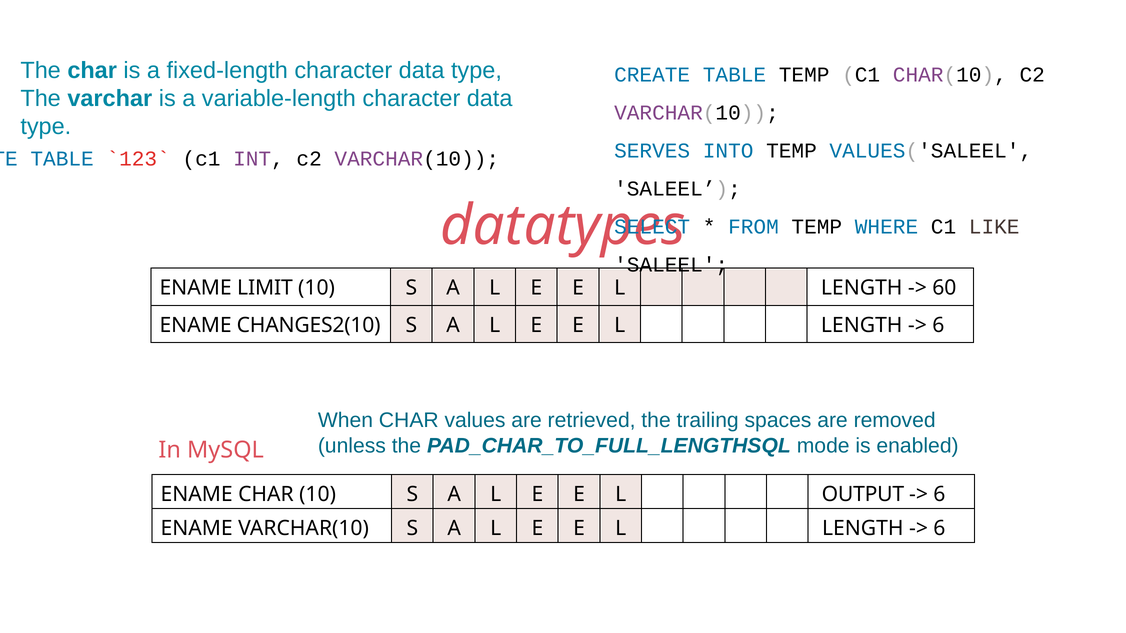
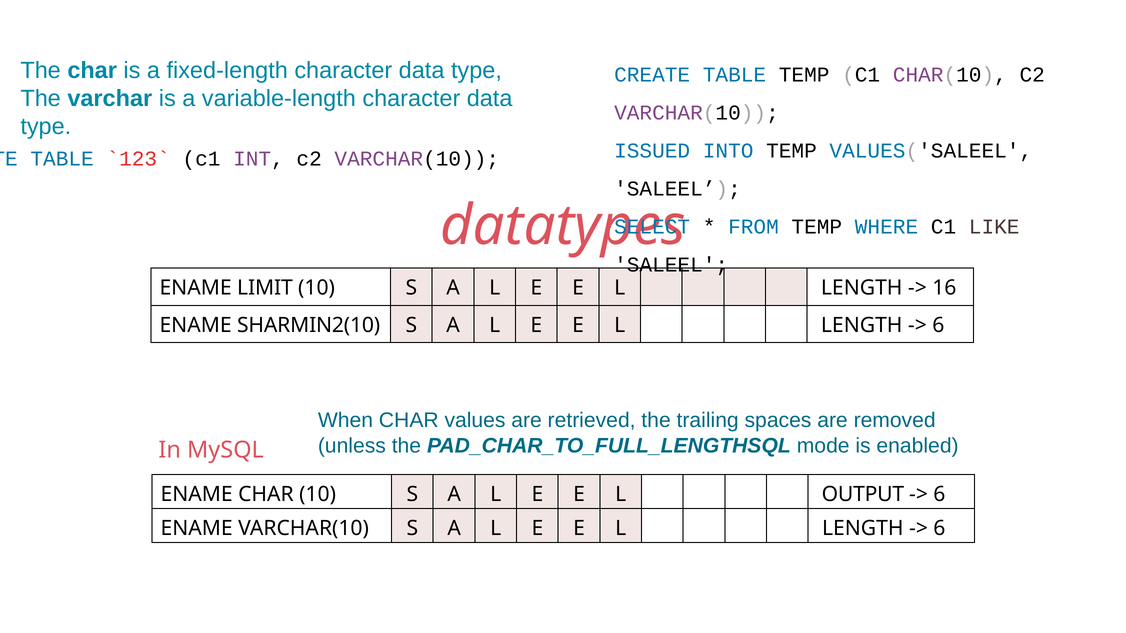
SERVES: SERVES -> ISSUED (652, 151)
60: 60 -> 16 (944, 288)
CHANGES2(10: CHANGES2(10 -> SHARMIN2(10 (309, 325)
